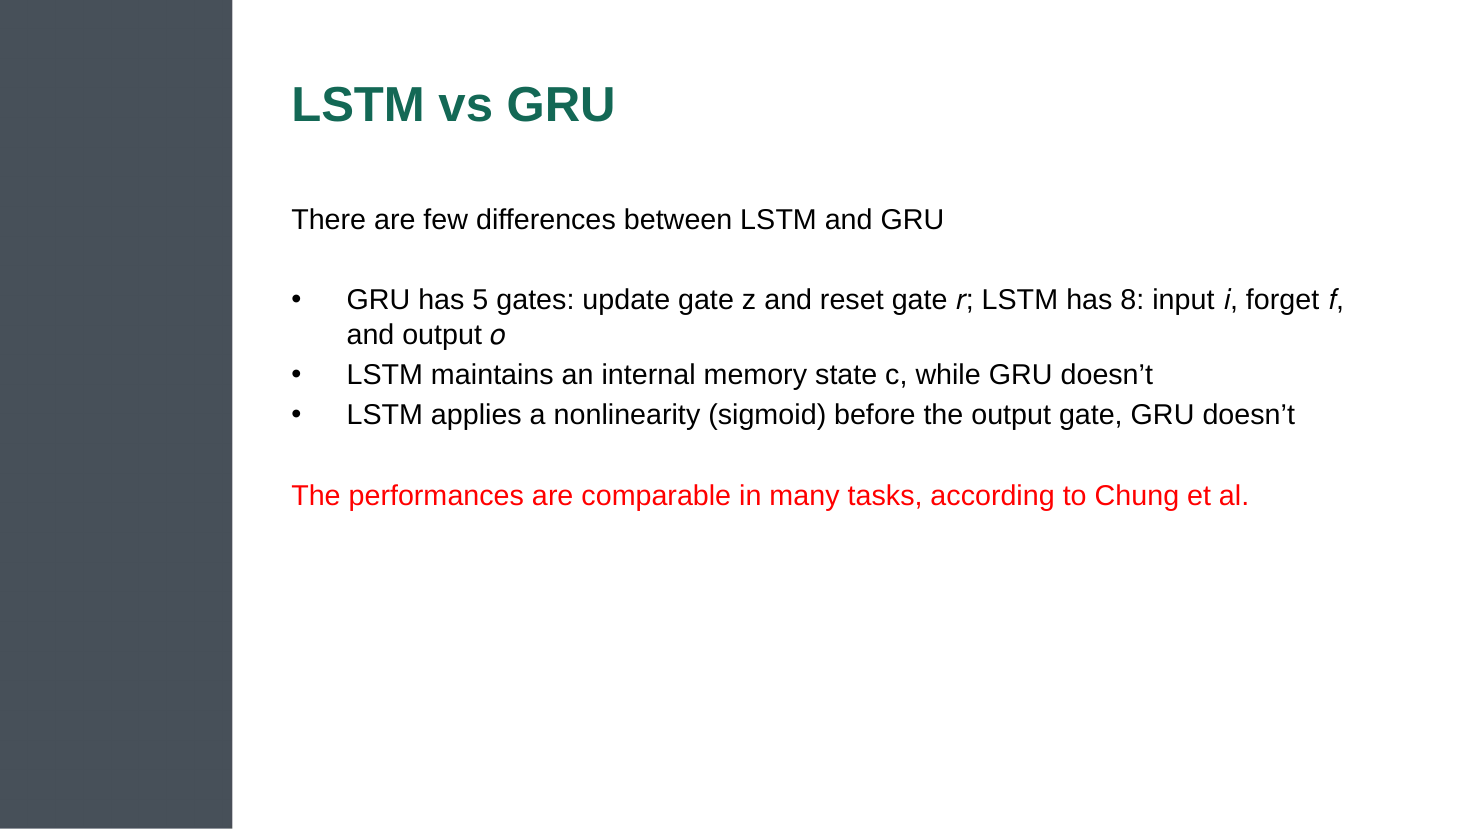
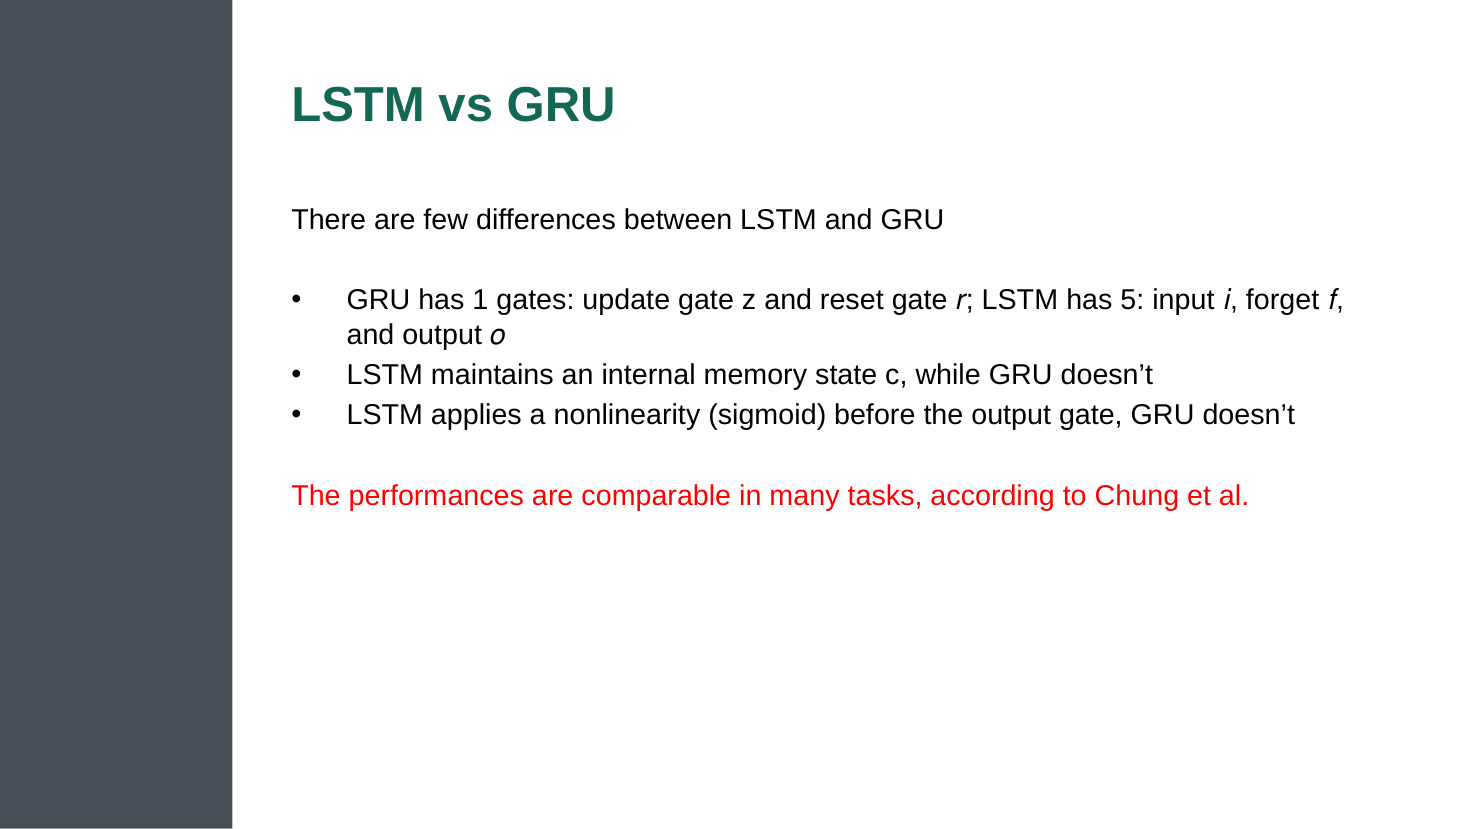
5: 5 -> 1 (480, 300)
8: 8 -> 5 (1132, 300)
